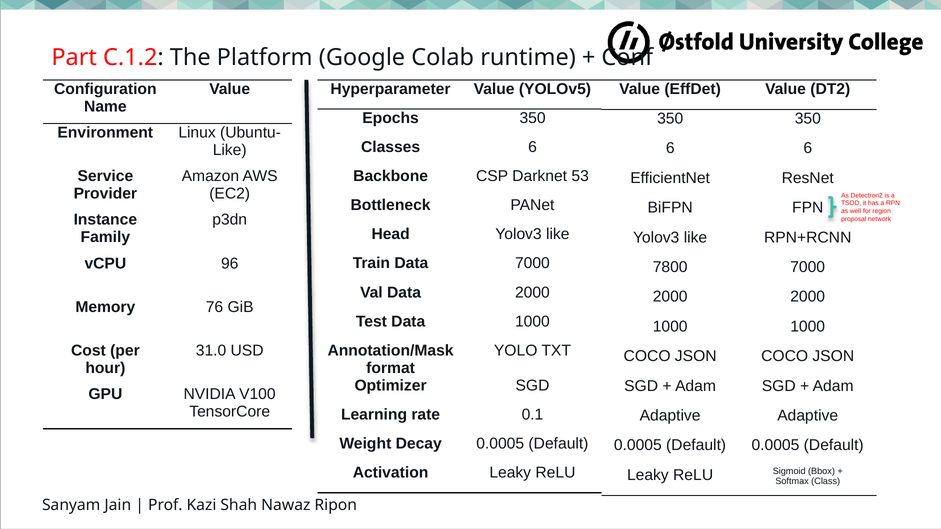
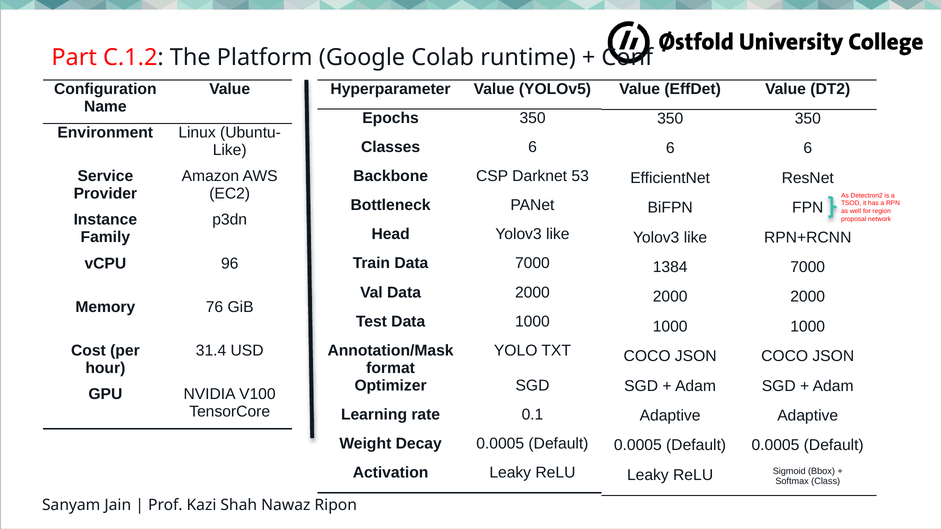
7800: 7800 -> 1384 (670, 267)
31.0: 31.0 -> 31.4 (211, 351)
